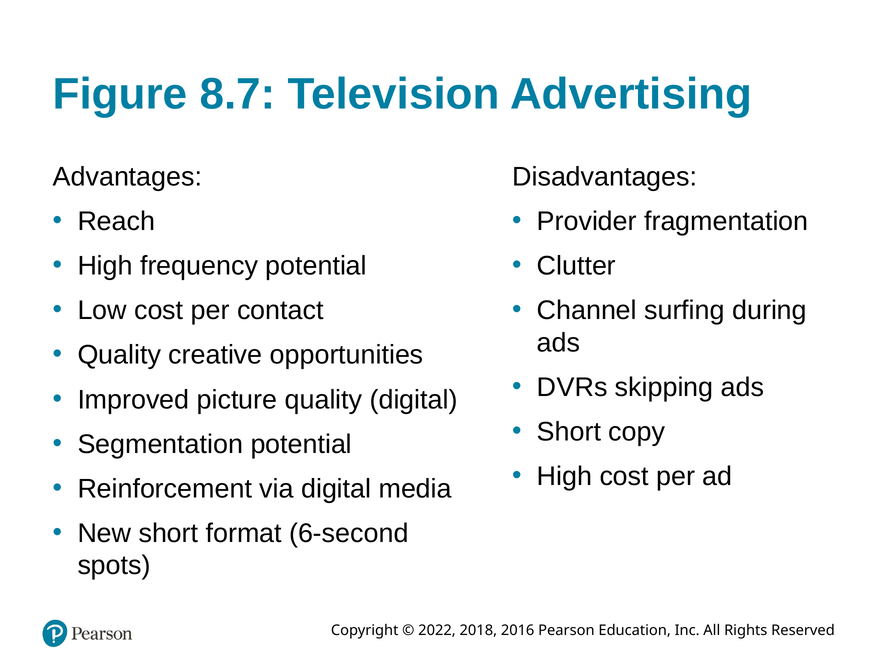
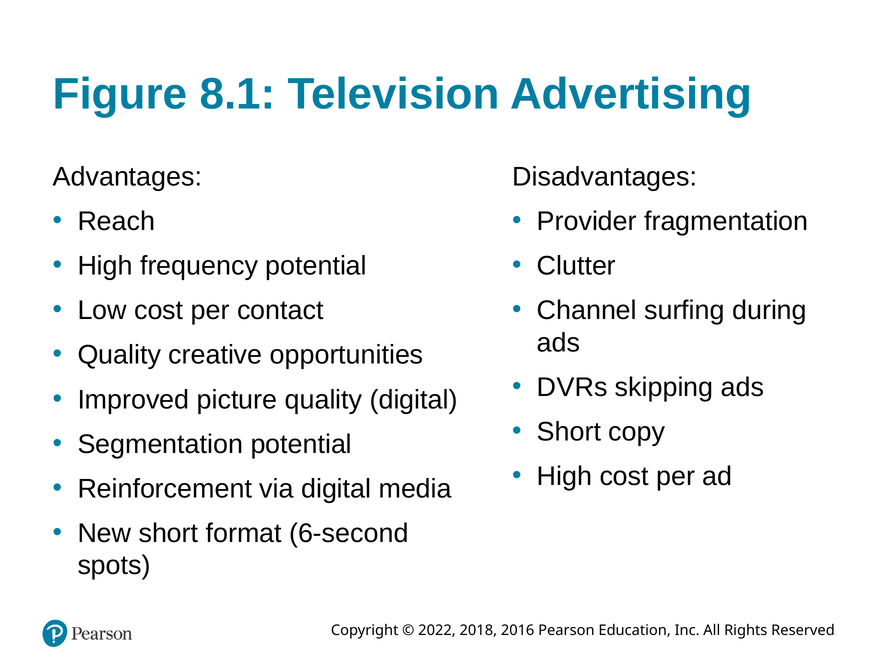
8.7: 8.7 -> 8.1 (237, 94)
